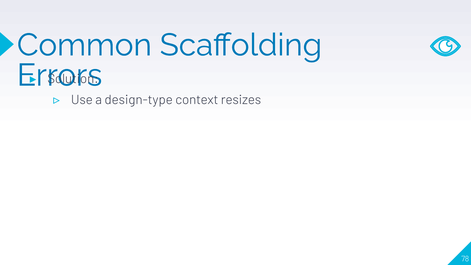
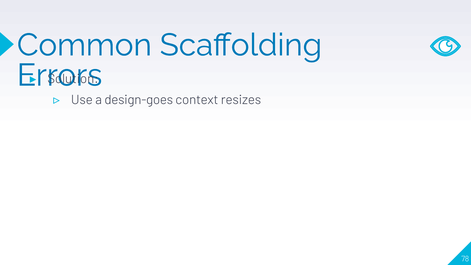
design-type: design-type -> design-goes (139, 100)
